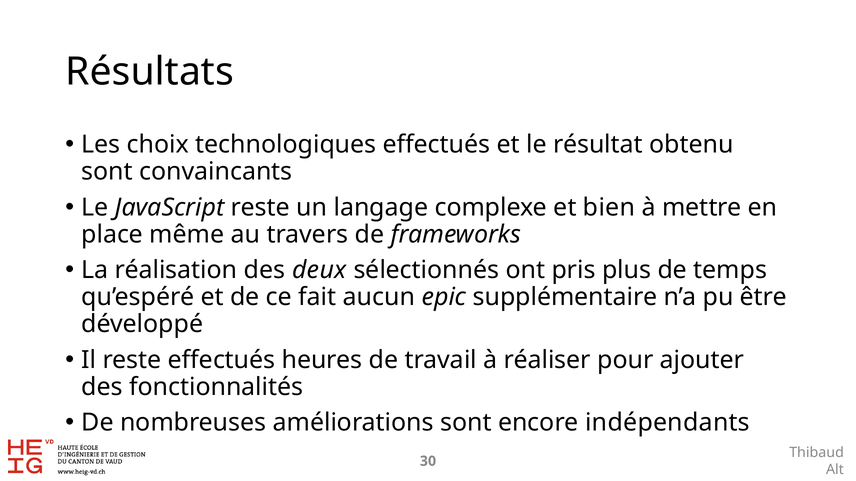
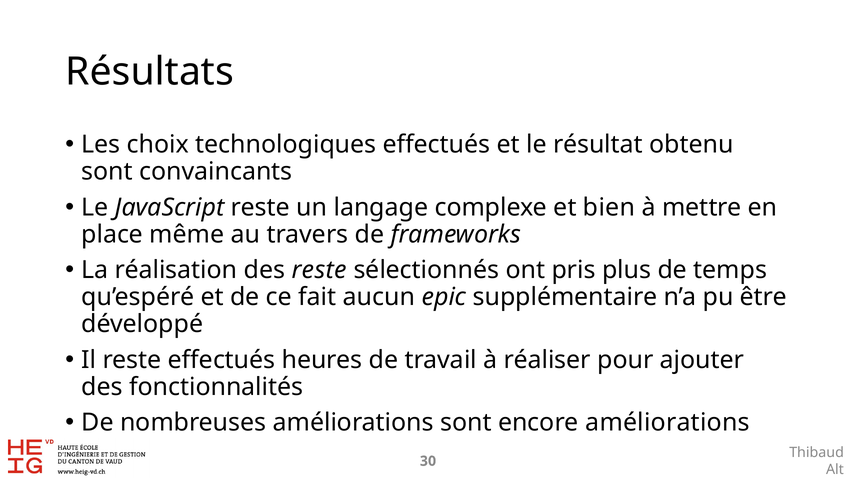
des deux: deux -> reste (319, 270)
encore indépendants: indépendants -> améliorations (668, 423)
